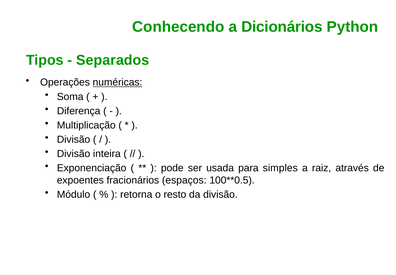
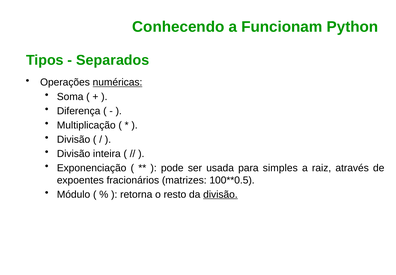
Dicionários: Dicionários -> Funcionam (282, 27)
espaços: espaços -> matrizes (184, 180)
divisão underline: none -> present (220, 194)
